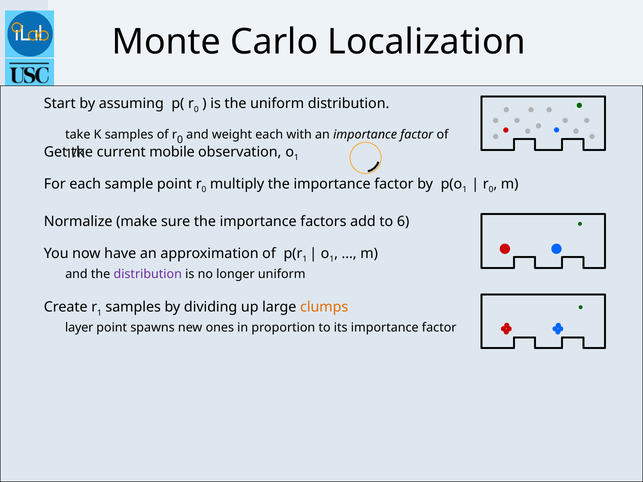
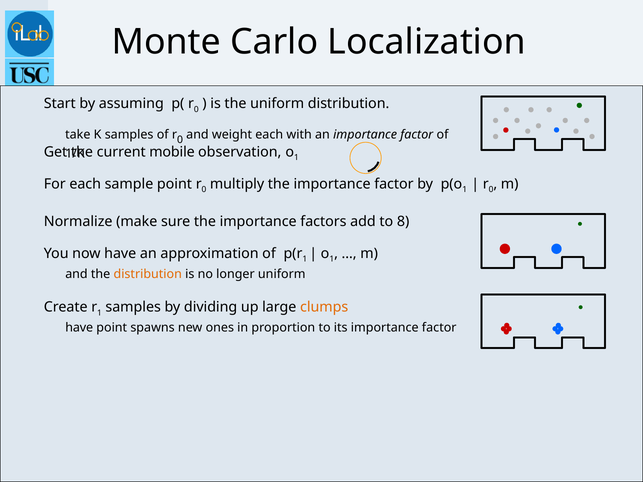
6: 6 -> 8 (403, 222)
distribution colour: purple -> orange (148, 274)
layer: layer -> have (79, 328)
